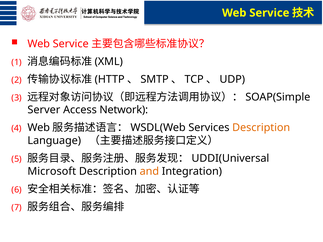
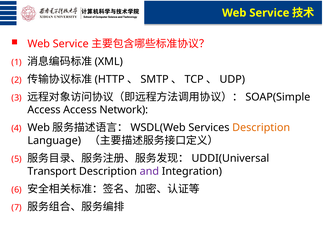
Server: Server -> Access (44, 110)
Microsoft: Microsoft -> Transport (52, 171)
and colour: orange -> purple (149, 171)
